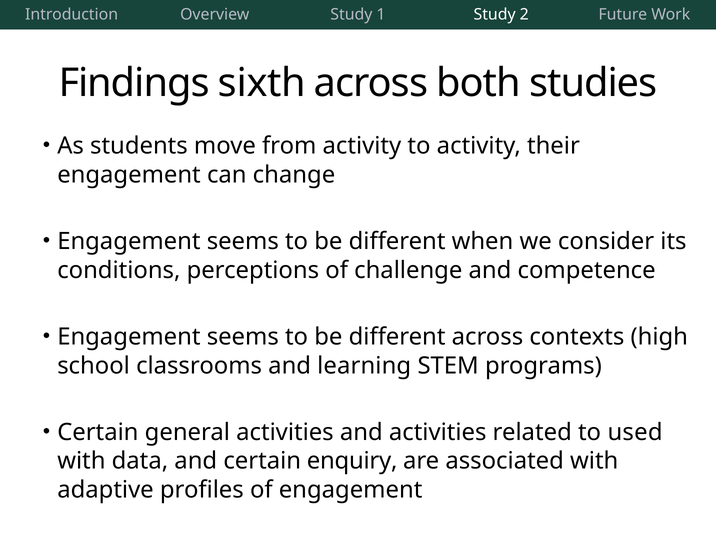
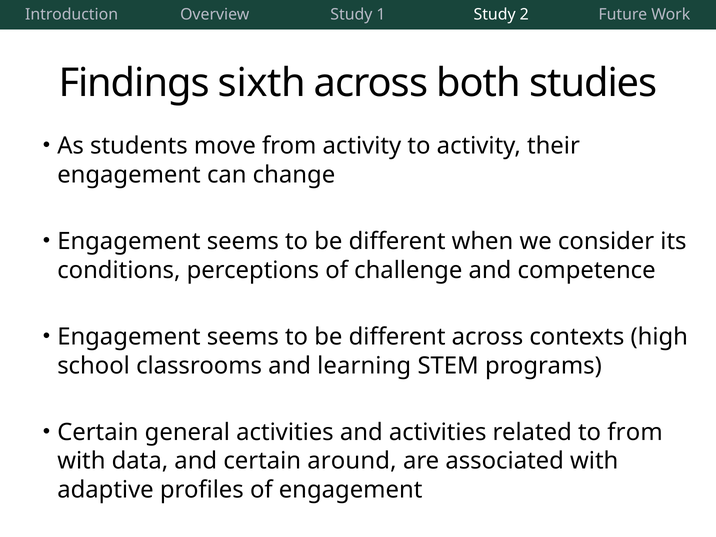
to used: used -> from (635, 432)
enquiry: enquiry -> around (352, 461)
